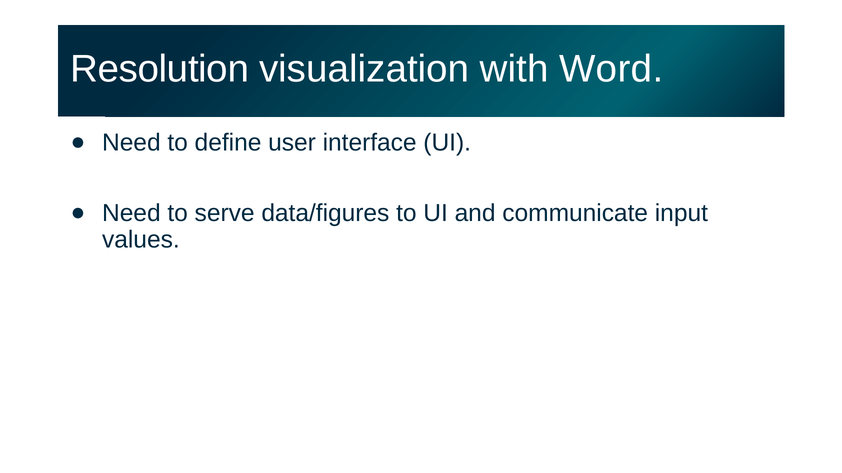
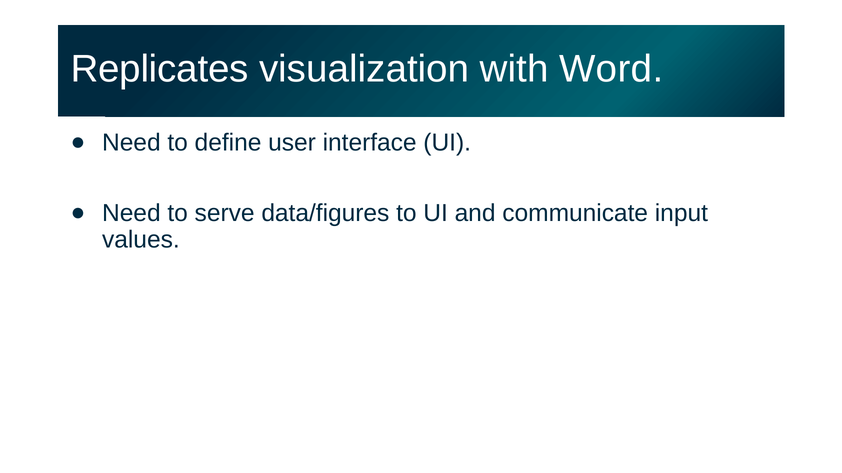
Resolution: Resolution -> Replicates (160, 69)
